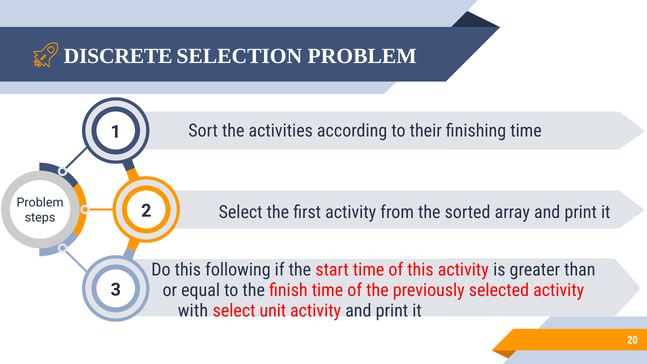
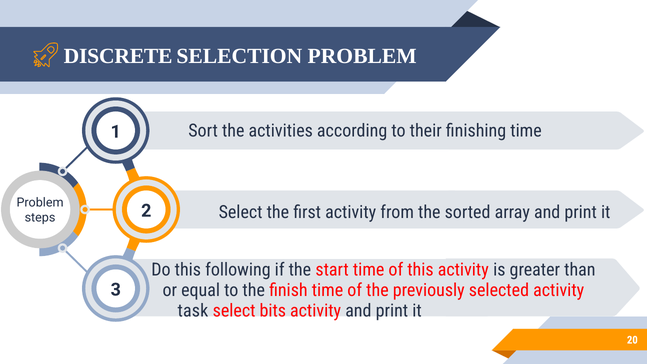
with: with -> task (193, 311)
unit: unit -> bits (273, 311)
